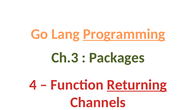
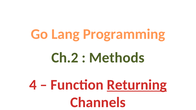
Programming underline: present -> none (124, 34)
Ch.3: Ch.3 -> Ch.2 (65, 58)
Packages: Packages -> Methods (117, 58)
